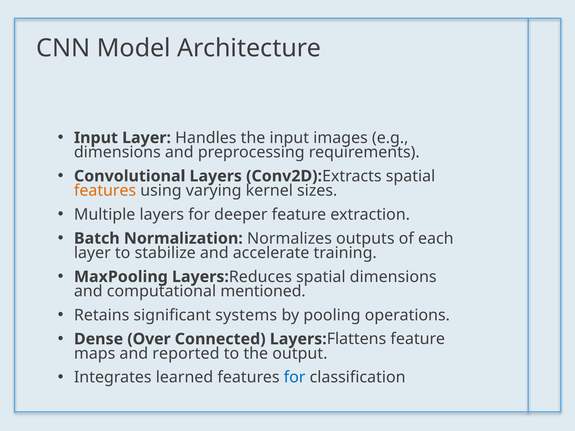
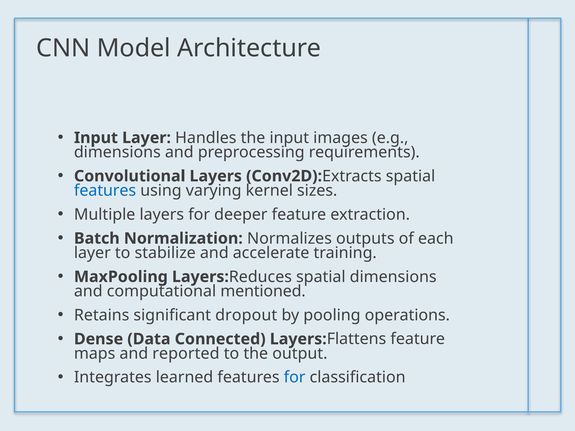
features colour: orange -> blue (105, 191)
systems: systems -> dropout (246, 315)
Over: Over -> Data (149, 339)
